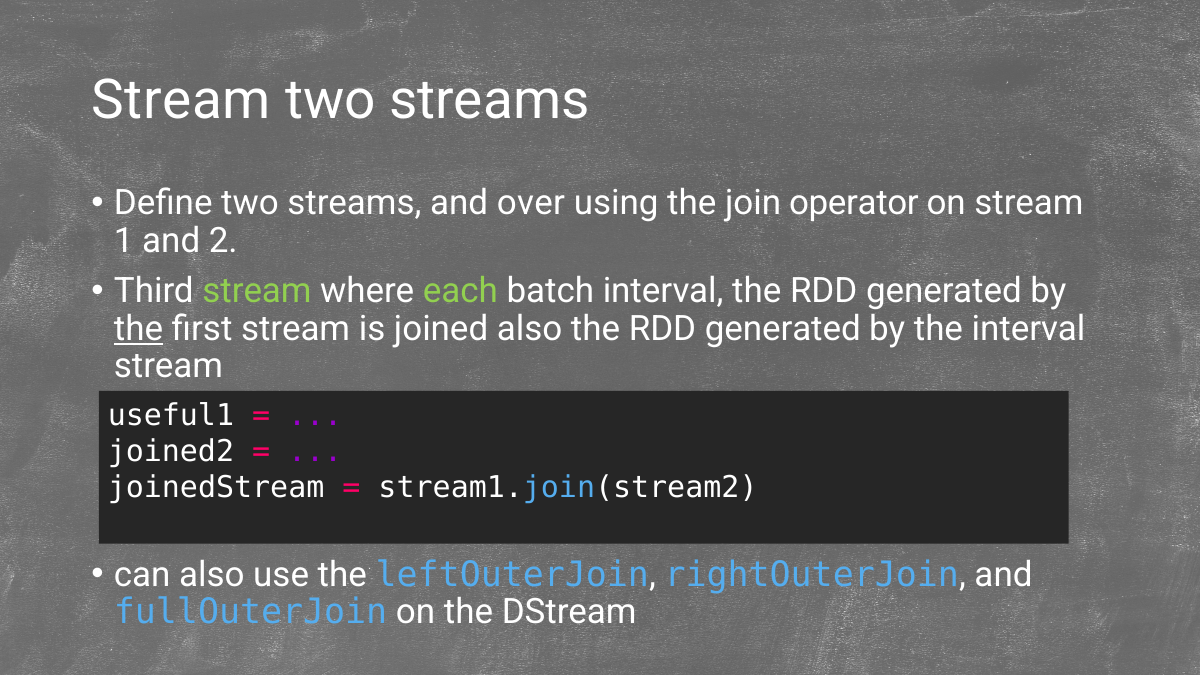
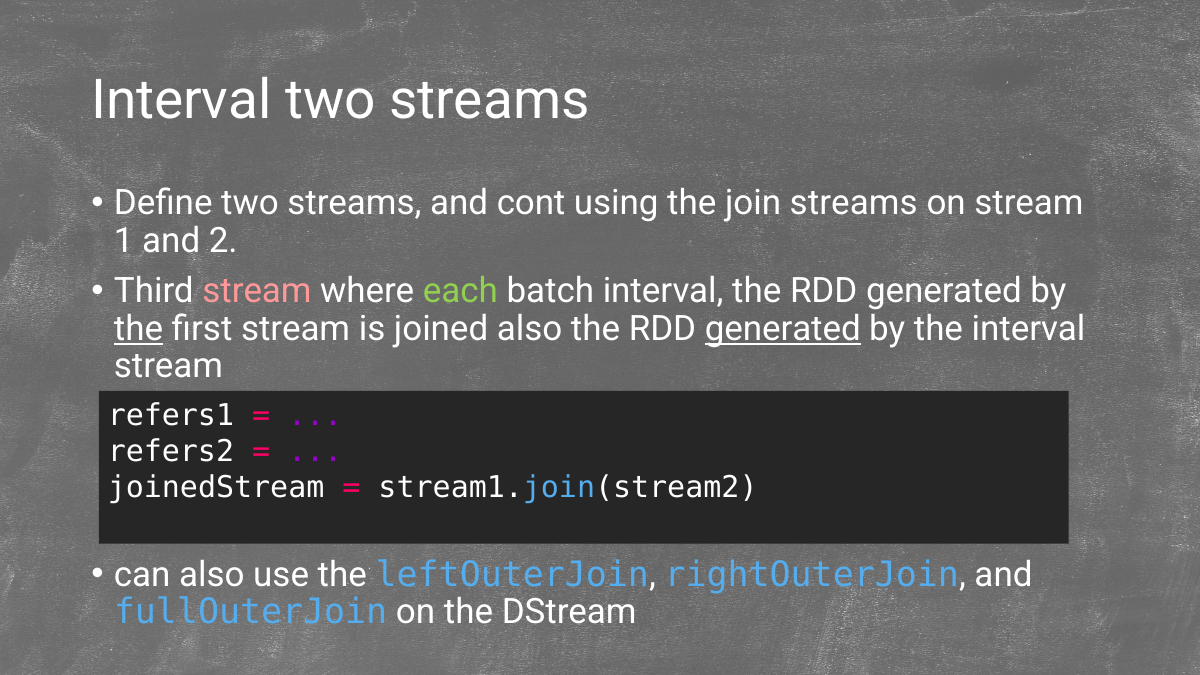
Stream: Stream -> Interval (182, 101)
over: over -> cont (531, 203)
join operator: operator -> streams (854, 203)
stream colour: light green -> pink (257, 291)
generated underline: none -> present (783, 329)
useful1: useful1 -> refers1 (171, 415)
joined2: joined2 -> refers2 (171, 451)
